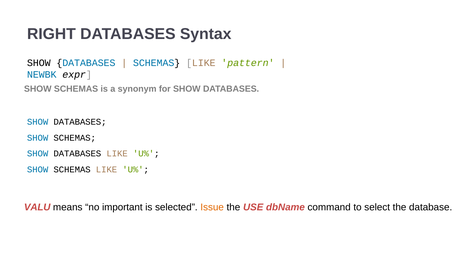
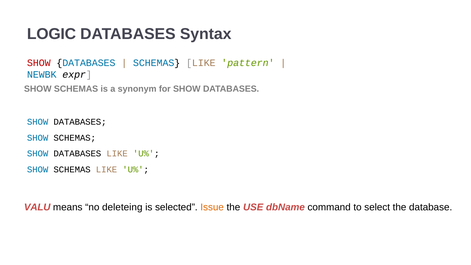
RIGHT: RIGHT -> LOGIC (52, 34)
SHOW colour: black -> red (39, 63)
important: important -> deleteing (122, 207)
